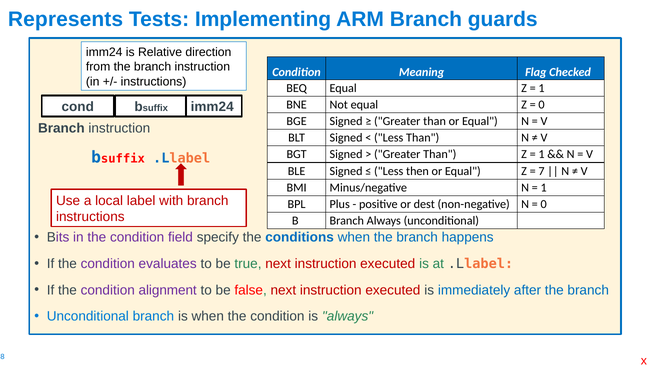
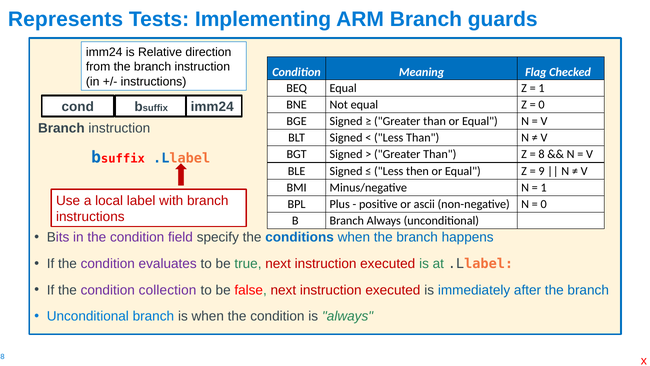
1: 1 -> 8 (541, 154)
7: 7 -> 9 (541, 171)
dest: dest -> ascii (424, 204)
alignment: alignment -> collection (168, 290)
